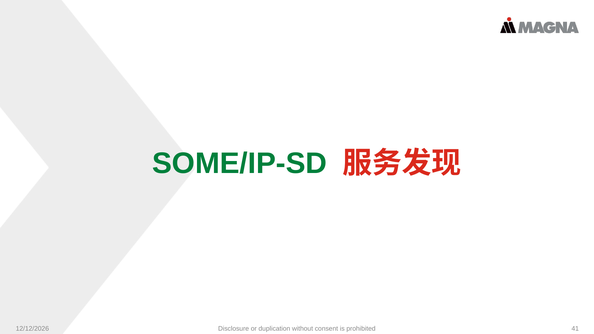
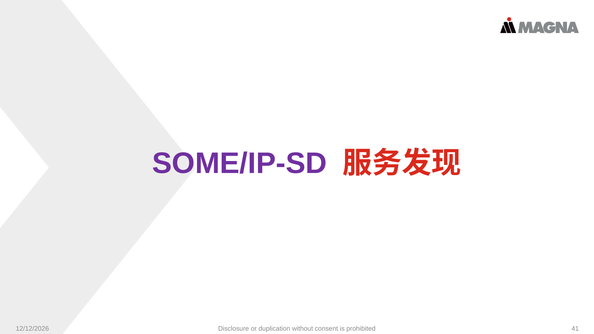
SOME/IP-SD colour: green -> purple (240, 164)
